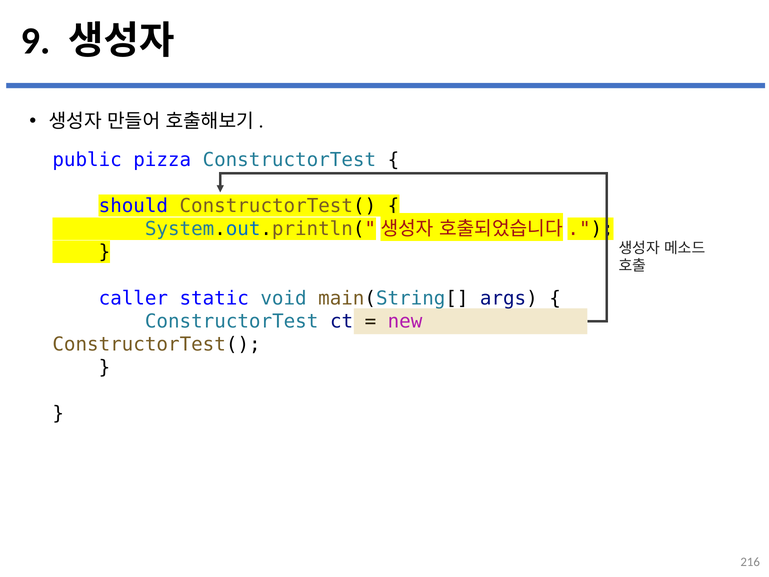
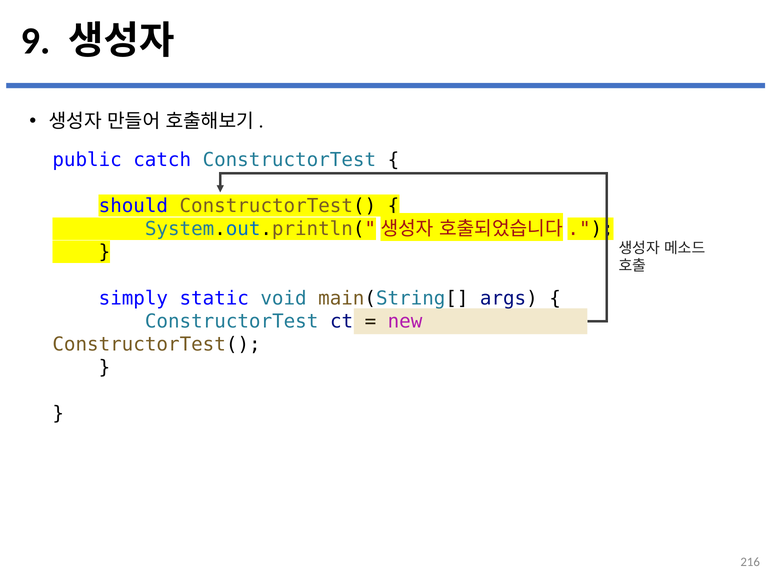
pizza: pizza -> catch (162, 160)
caller: caller -> simply (133, 298)
